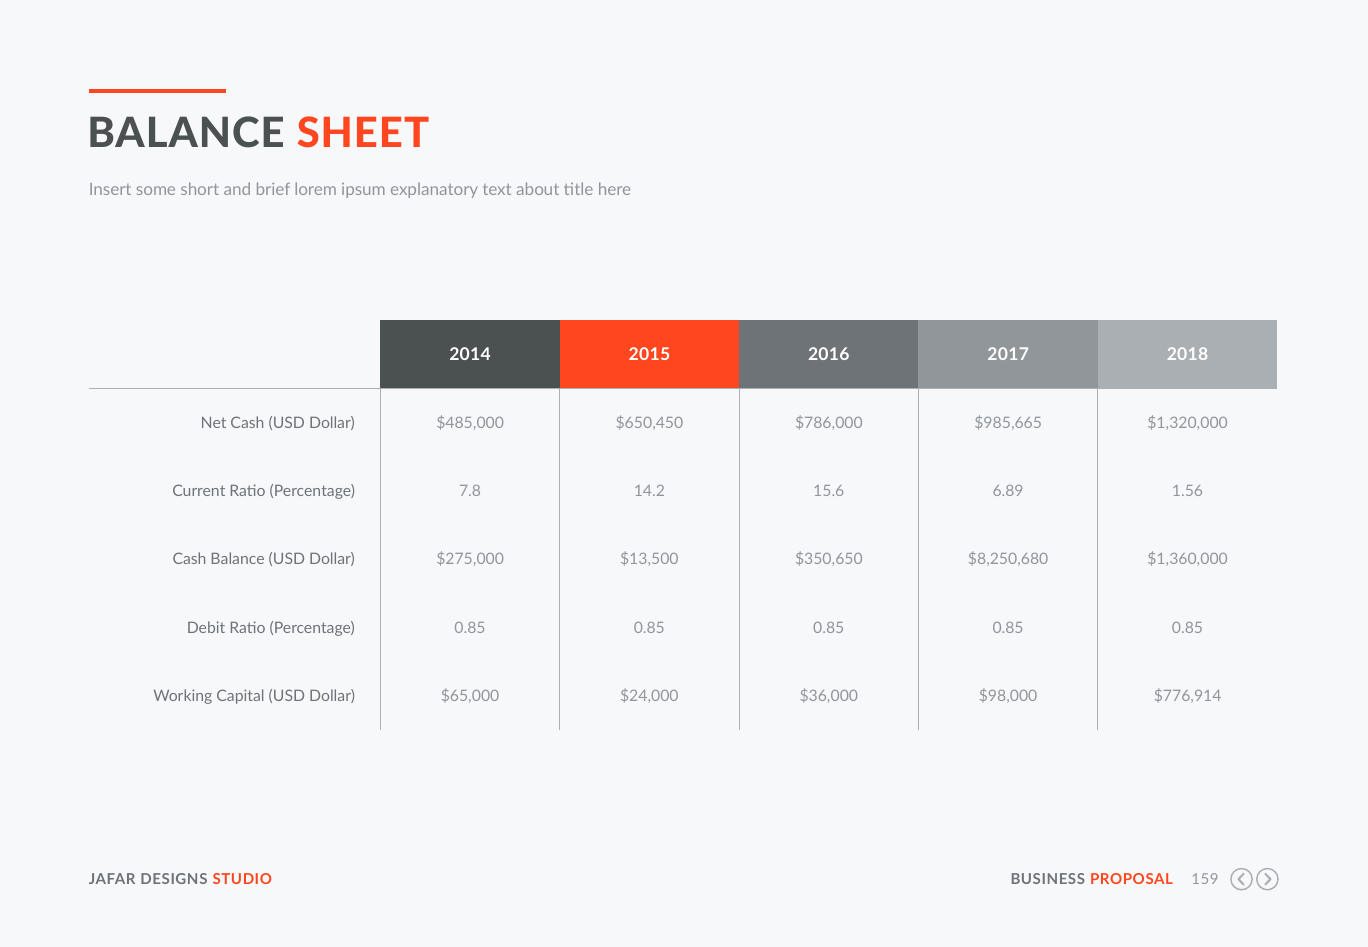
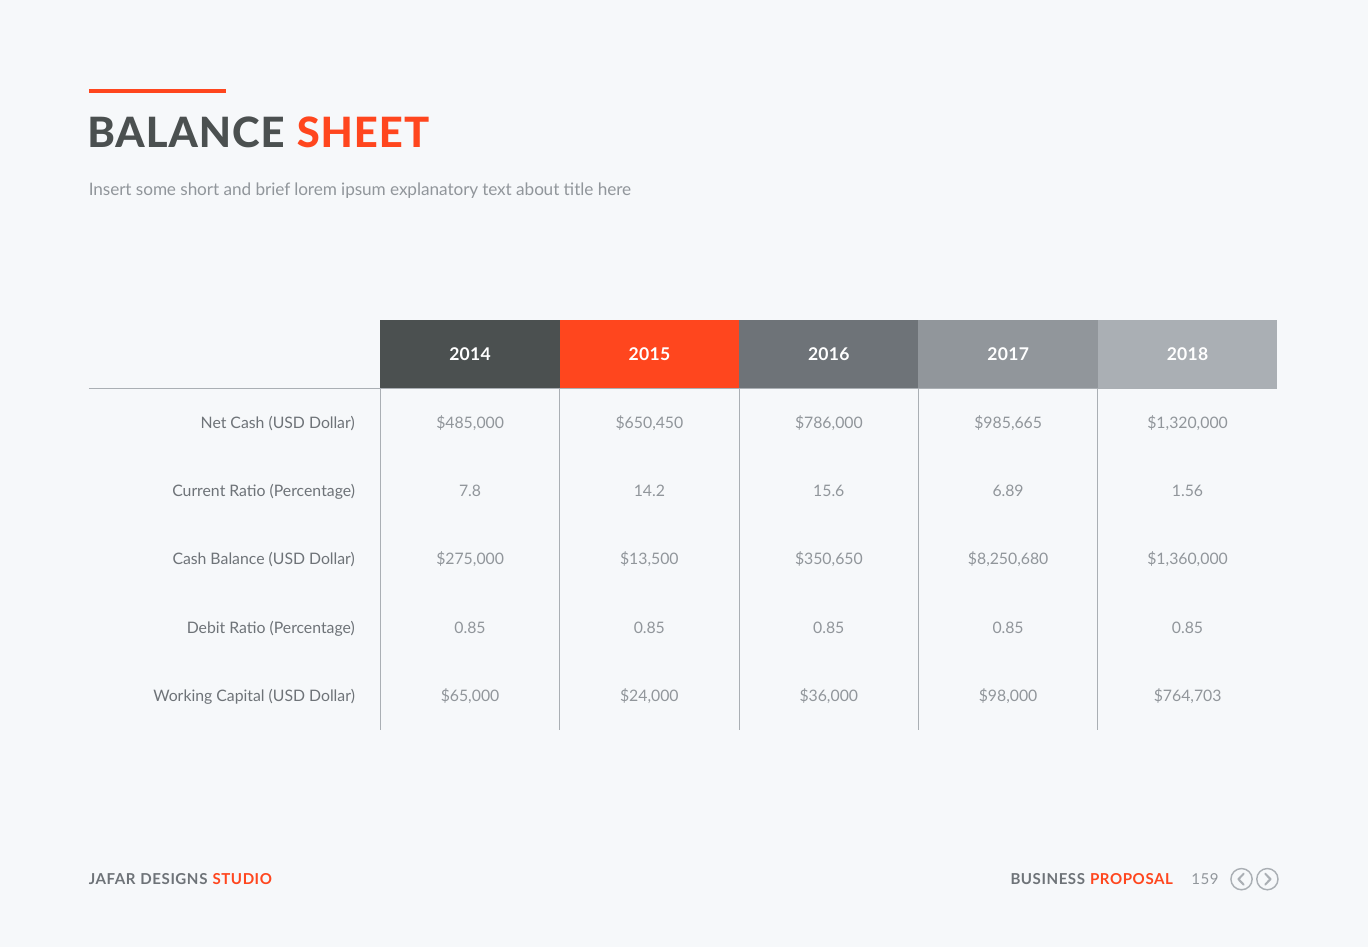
$776,914: $776,914 -> $764,703 (1188, 696)
